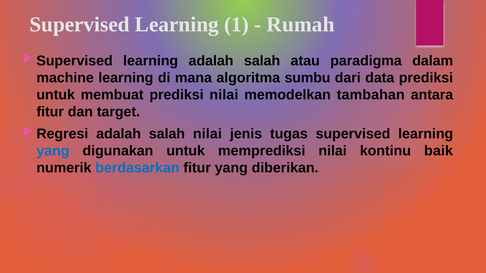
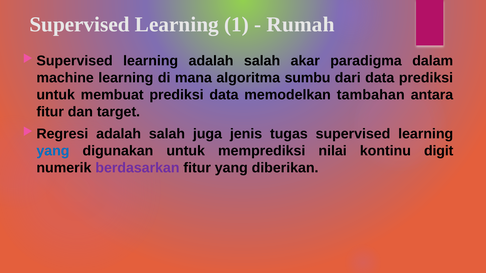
atau: atau -> akar (305, 61)
prediksi nilai: nilai -> data (224, 95)
salah nilai: nilai -> juga (207, 134)
baik: baik -> digit (439, 151)
berdasarkan colour: blue -> purple (137, 168)
